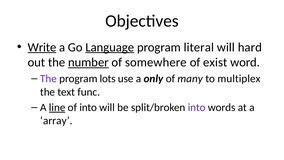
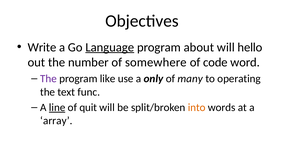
Write underline: present -> none (42, 47)
literal: literal -> about (199, 47)
hard: hard -> hello (250, 47)
number underline: present -> none (88, 62)
exist: exist -> code (215, 62)
lots: lots -> like (108, 79)
multiplex: multiplex -> operating (239, 79)
of into: into -> quit (88, 107)
into colour: purple -> orange (197, 107)
